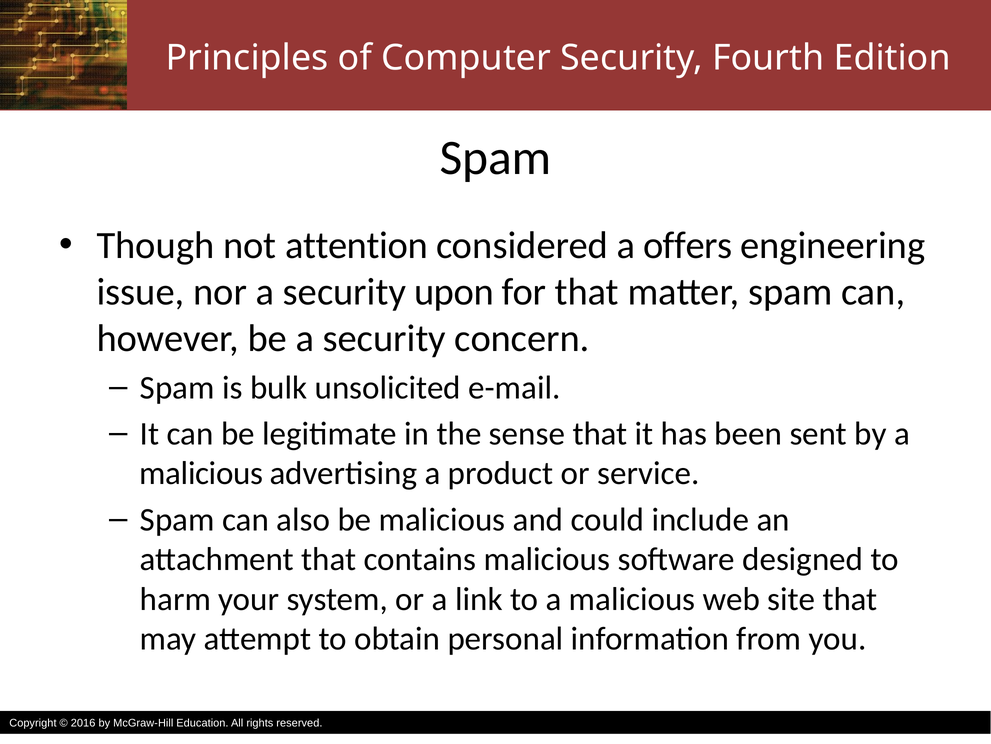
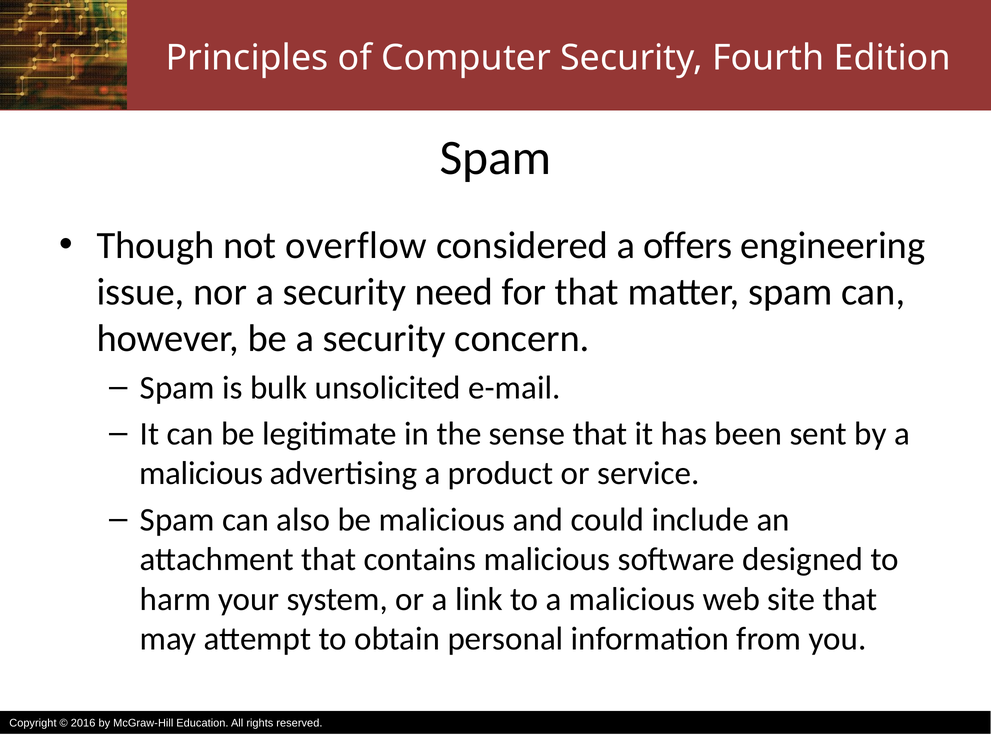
attention: attention -> overflow (356, 245)
upon: upon -> need (454, 292)
